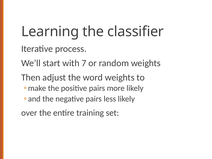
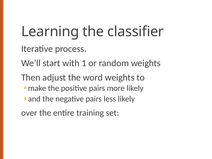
7: 7 -> 1 (84, 63)
